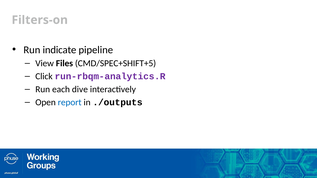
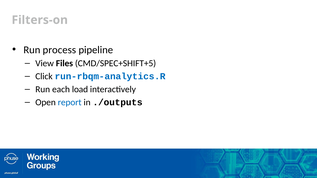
indicate: indicate -> process (59, 50)
run-rbqm-analytics.R colour: purple -> blue (110, 76)
dive: dive -> load (80, 89)
